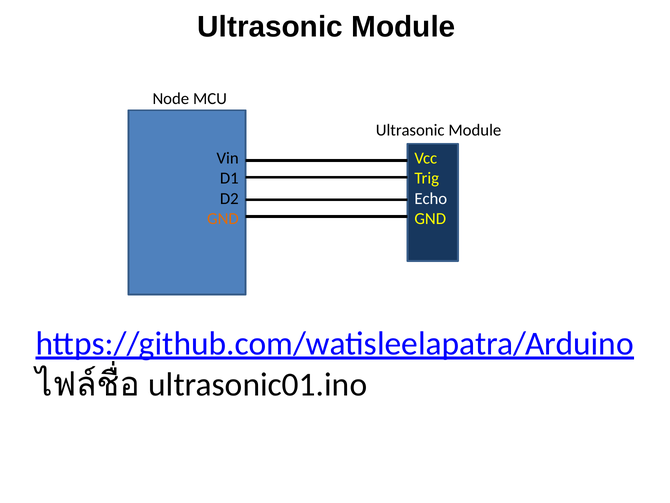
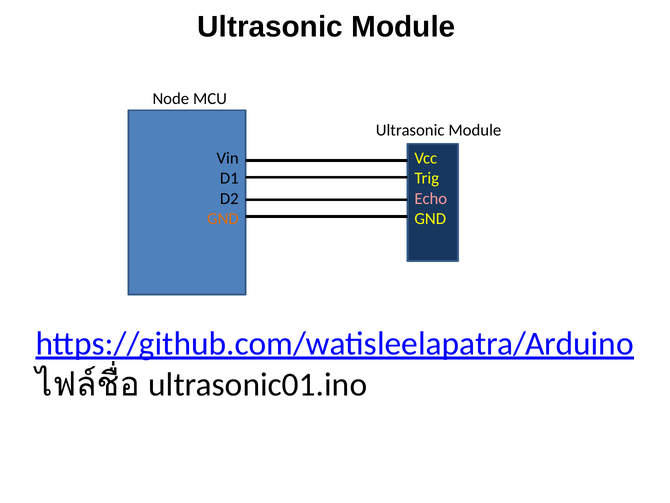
Echo colour: white -> pink (431, 198)
